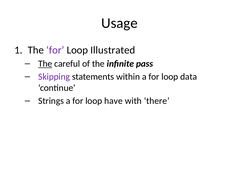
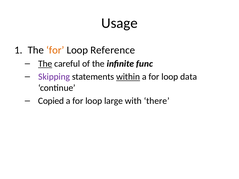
for colour: purple -> orange (55, 50)
Illustrated: Illustrated -> Reference (113, 50)
pass: pass -> func (144, 64)
within underline: none -> present (128, 77)
Strings: Strings -> Copied (51, 101)
have: have -> large (114, 101)
